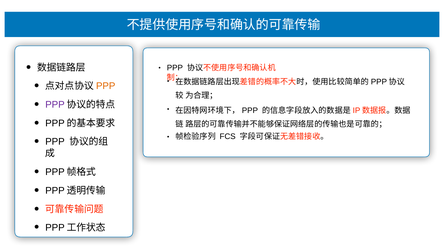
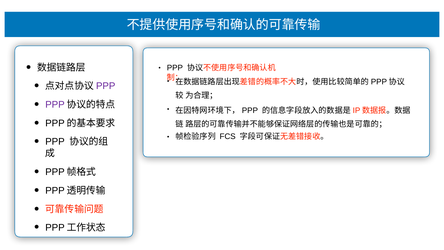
PPP colour: orange -> purple (106, 86)
